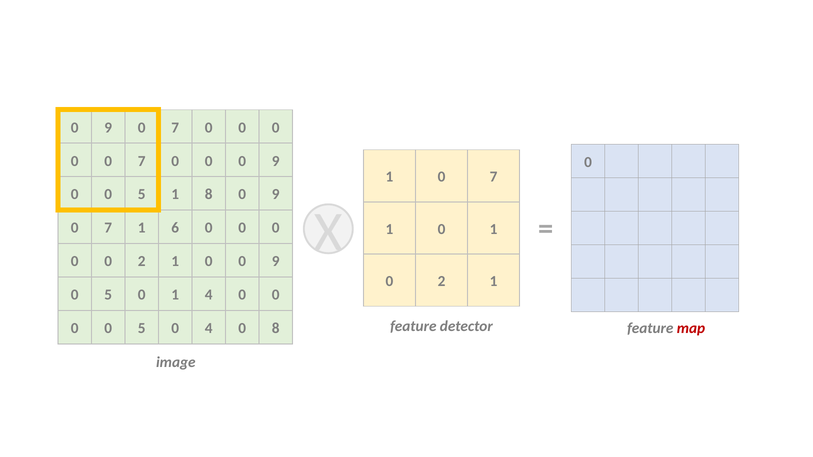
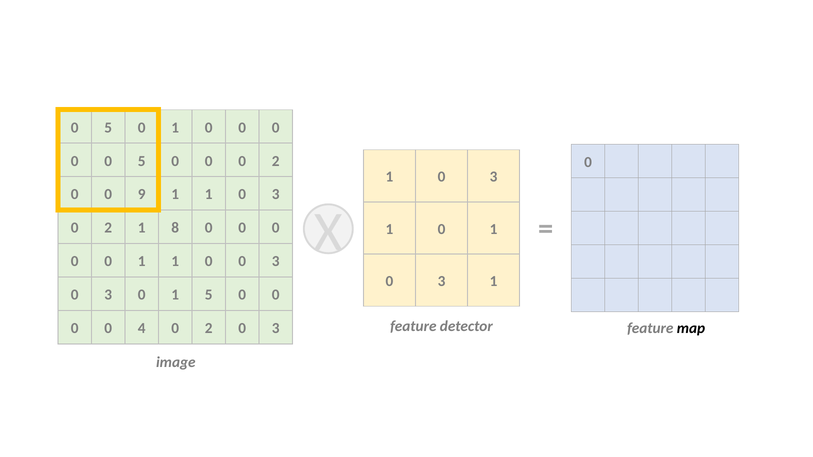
9: 9 -> 5 (108, 128)
7: 7 -> 1 (175, 128)
0 0 7: 7 -> 5 (142, 161)
0 0 0 9: 9 -> 2 (276, 161)
7: 7 -> 3 (494, 177)
5: 5 -> 9 (142, 195)
8: 8 -> 1 (209, 195)
9: 9 -> 3 (276, 195)
7: 7 -> 2 (108, 228)
6: 6 -> 8 (175, 228)
0 0 2: 2 -> 1 (142, 262)
1 0 0 9: 9 -> 3 (276, 262)
2: 2 -> 3 (442, 281)
5: 5 -> 3 (108, 295)
1 4: 4 -> 5 (209, 295)
map colour: red -> black (691, 328)
5: 5 -> 4 (142, 329)
4: 4 -> 2 (209, 329)
8: 8 -> 3 (276, 329)
